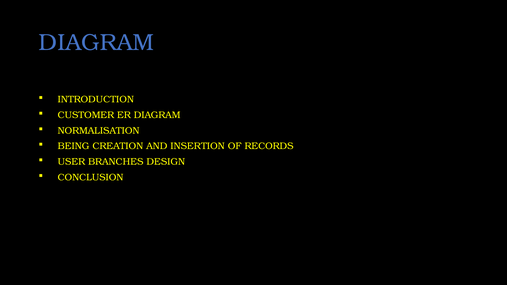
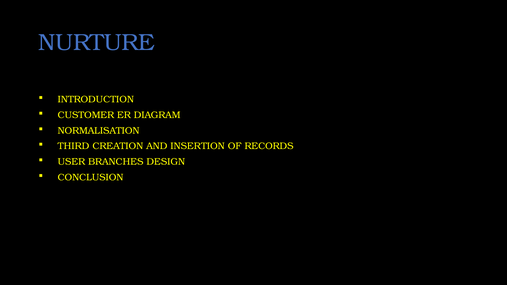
DIAGRAM: DIAGRAM -> NURTURE (97, 43)
BEING: BEING -> THIRD (73, 146)
